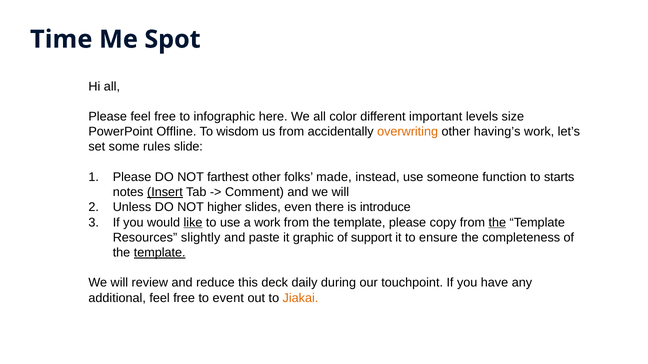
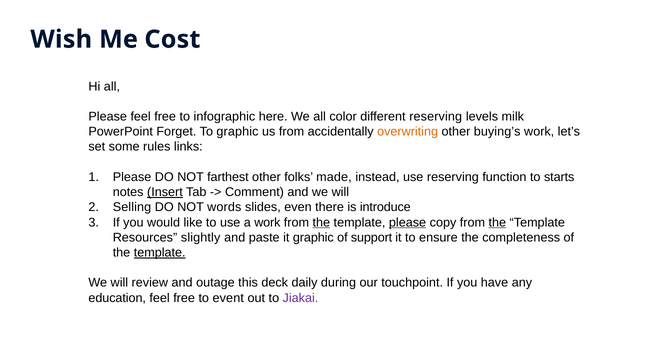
Time: Time -> Wish (61, 39)
Spot: Spot -> Cost (172, 39)
different important: important -> reserving (436, 117)
size: size -> milk (513, 117)
Offline: Offline -> Forget (176, 132)
To wisdom: wisdom -> graphic (237, 132)
having’s: having’s -> buying’s (497, 132)
slide: slide -> links (188, 147)
use someone: someone -> reserving (453, 177)
Unless: Unless -> Selling (132, 208)
higher: higher -> words (224, 208)
like underline: present -> none (193, 223)
the underline: none -> present (321, 223)
please underline: none -> present (408, 223)
reduce: reduce -> outage (215, 283)
additional: additional -> education (117, 298)
Jiakai colour: orange -> purple (300, 298)
